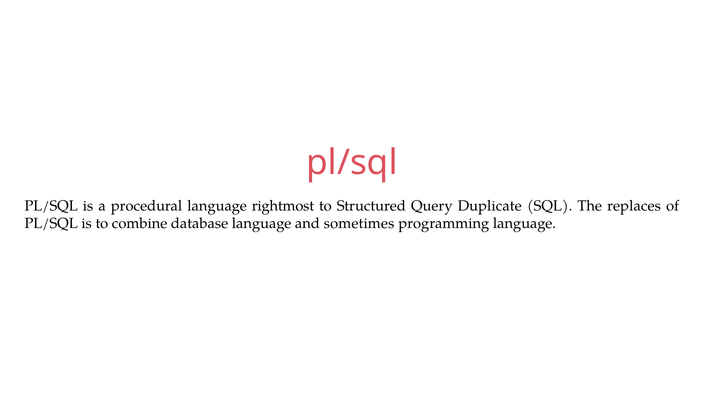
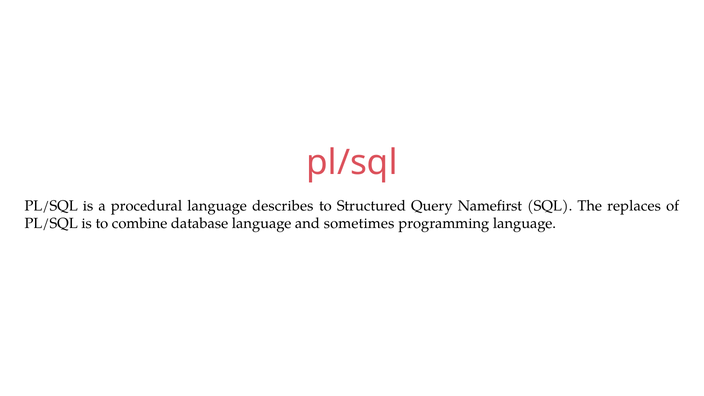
rightmost: rightmost -> describes (283, 206)
Duplicate: Duplicate -> Namefirst (490, 206)
